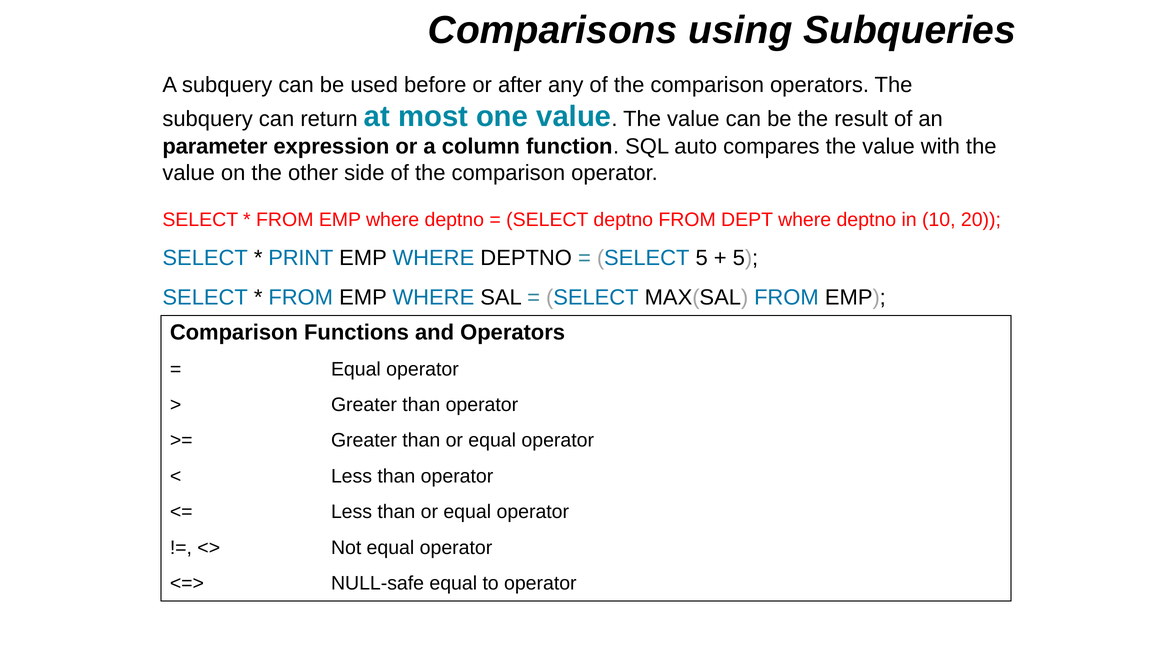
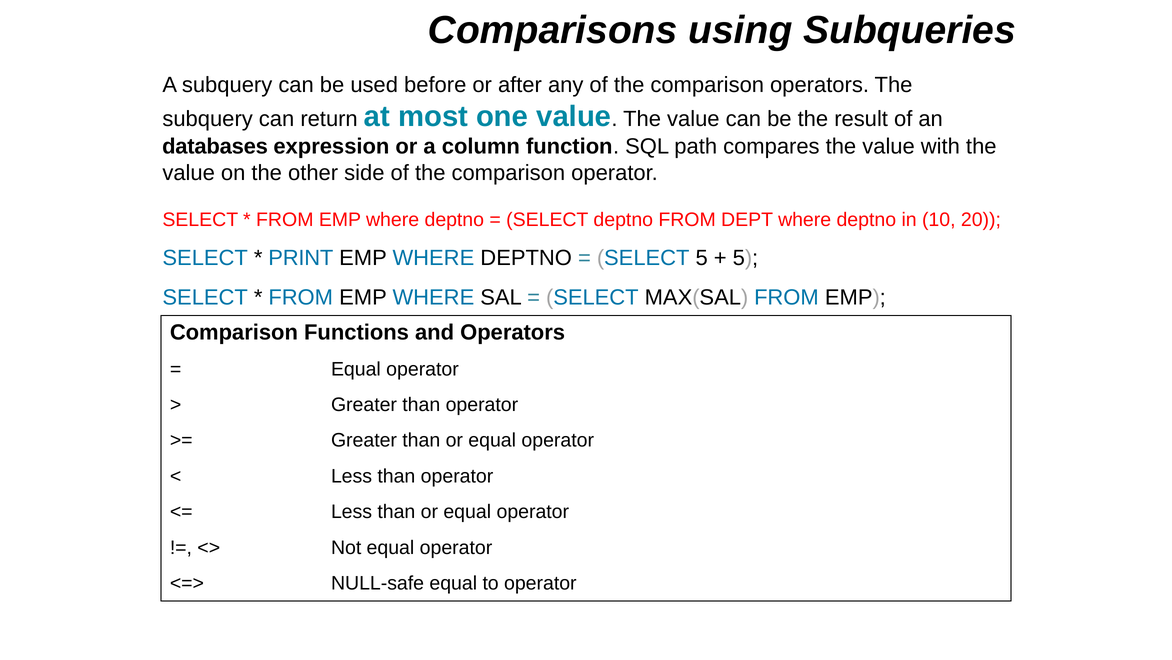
parameter: parameter -> databases (215, 146)
auto: auto -> path (696, 146)
